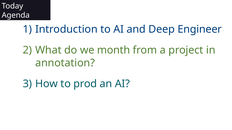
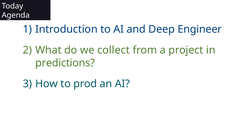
month: month -> collect (114, 50)
annotation: annotation -> predictions (65, 63)
